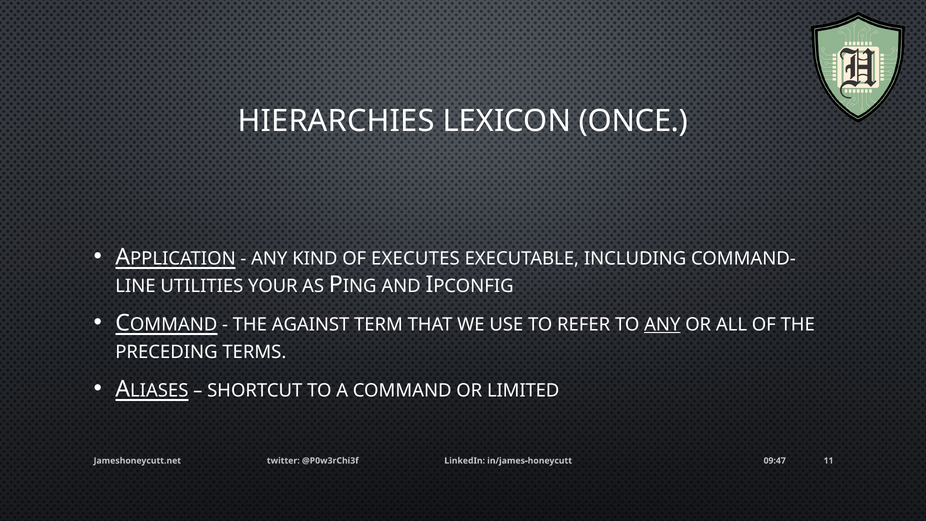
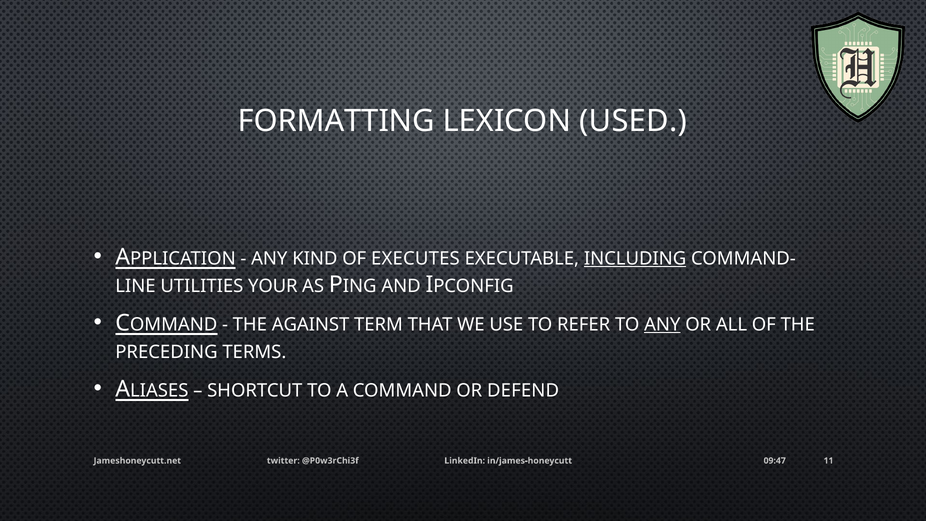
HIERARCHIES: HIERARCHIES -> FORMATTING (336, 121)
ONCE: ONCE -> USED (633, 121)
INCLUDING underline: none -> present (635, 258)
LIMITED: LIMITED -> DEFEND (523, 390)
